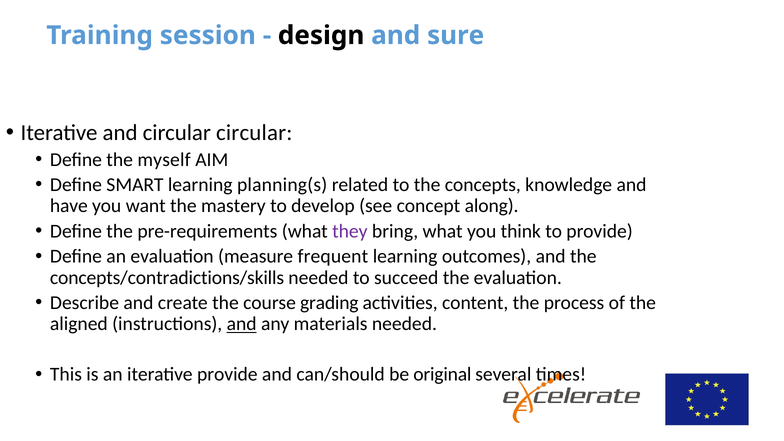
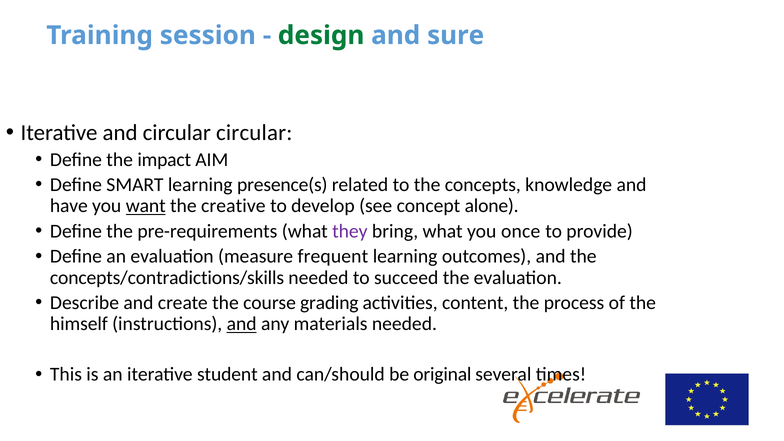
design colour: black -> green (321, 35)
myself: myself -> impact (164, 160)
planning(s: planning(s -> presence(s (282, 185)
want underline: none -> present (146, 206)
mastery: mastery -> creative (233, 206)
along: along -> alone (492, 206)
think: think -> once (521, 231)
aligned: aligned -> himself (79, 324)
iterative provide: provide -> student (227, 374)
